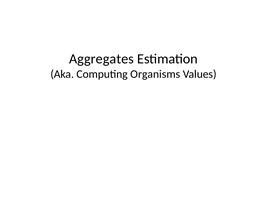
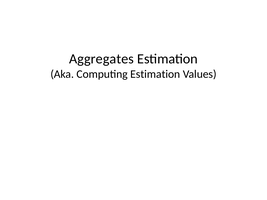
Computing Organisms: Organisms -> Estimation (155, 74)
